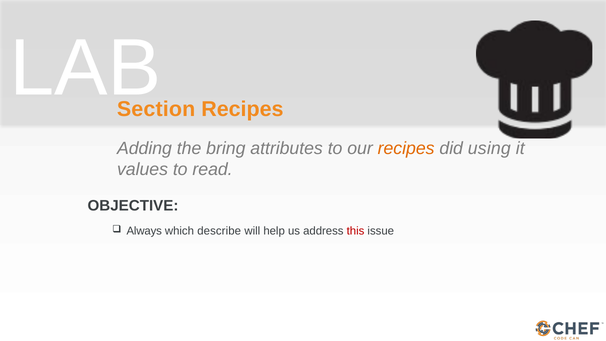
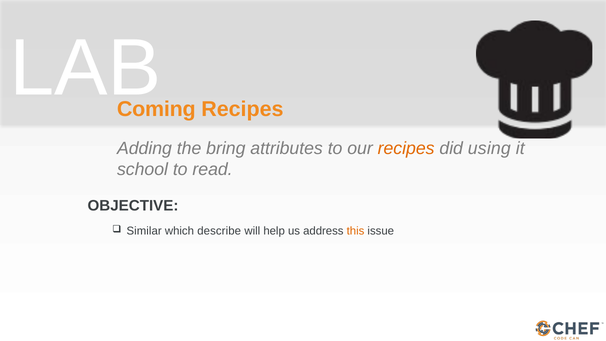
Section: Section -> Coming (156, 109)
values: values -> school (143, 169)
Always: Always -> Similar (144, 231)
this colour: red -> orange (356, 231)
